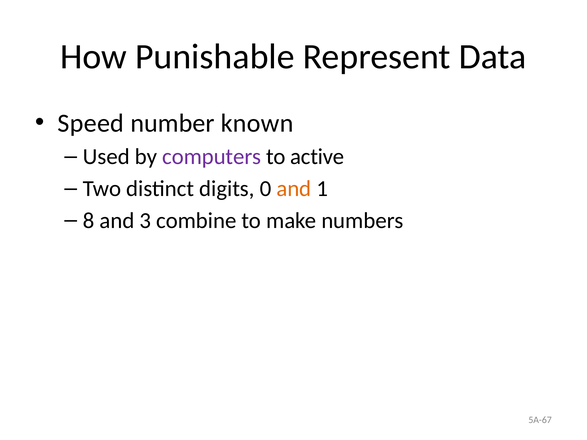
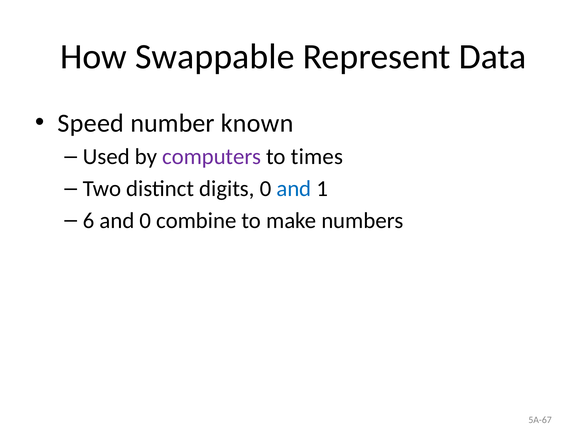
Punishable: Punishable -> Swappable (215, 57)
active: active -> times (317, 157)
and colour: orange -> blue (294, 189)
8: 8 -> 6 (89, 221)
and 3: 3 -> 0 (145, 221)
